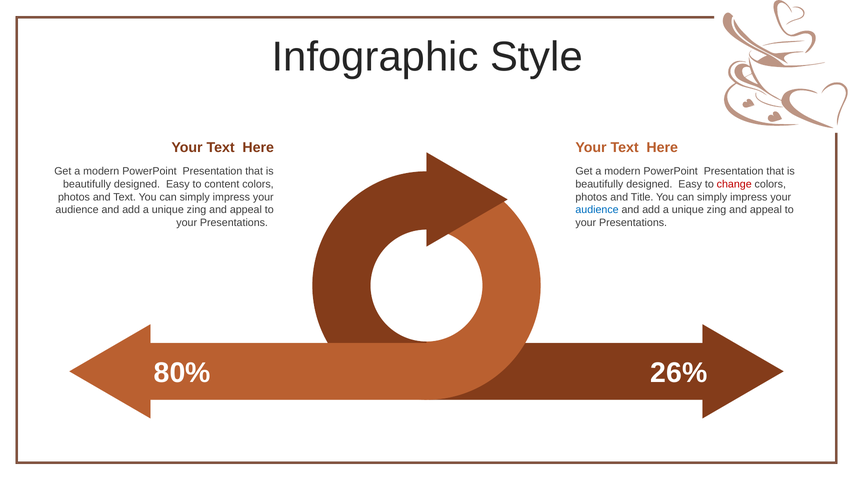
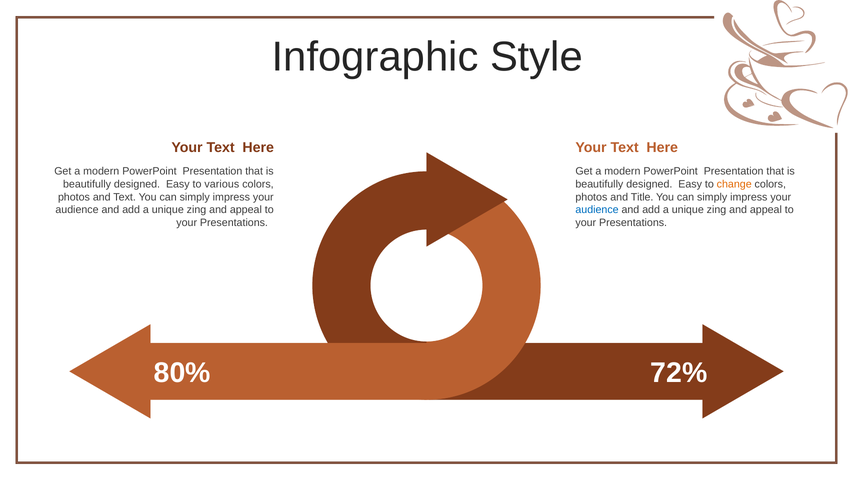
content: content -> various (222, 184)
change colour: red -> orange (734, 184)
26%: 26% -> 72% (679, 373)
